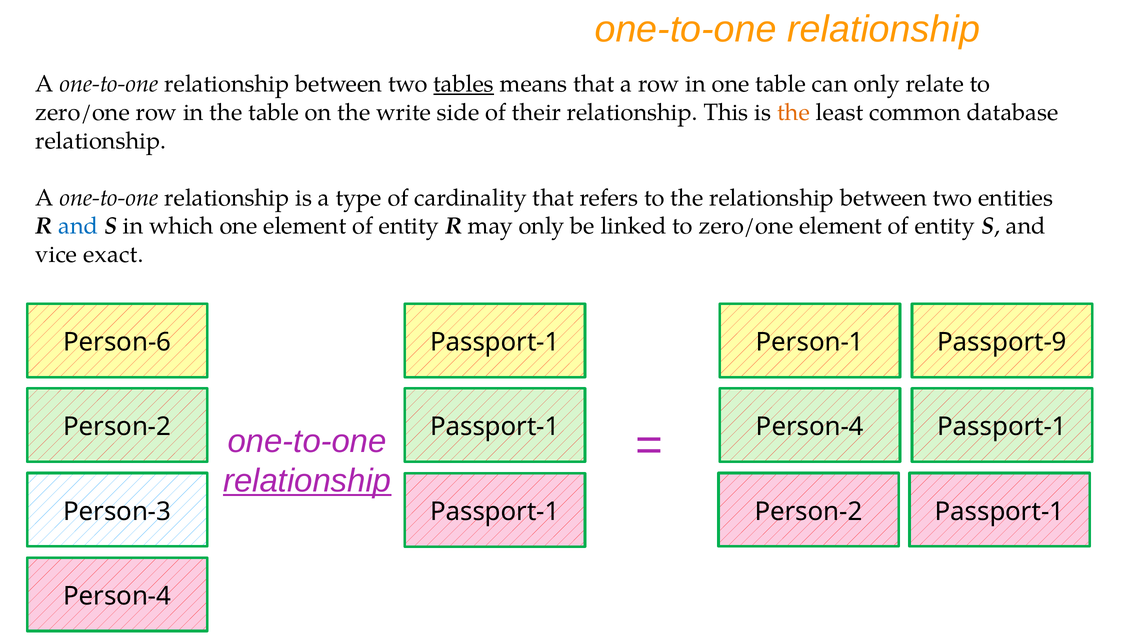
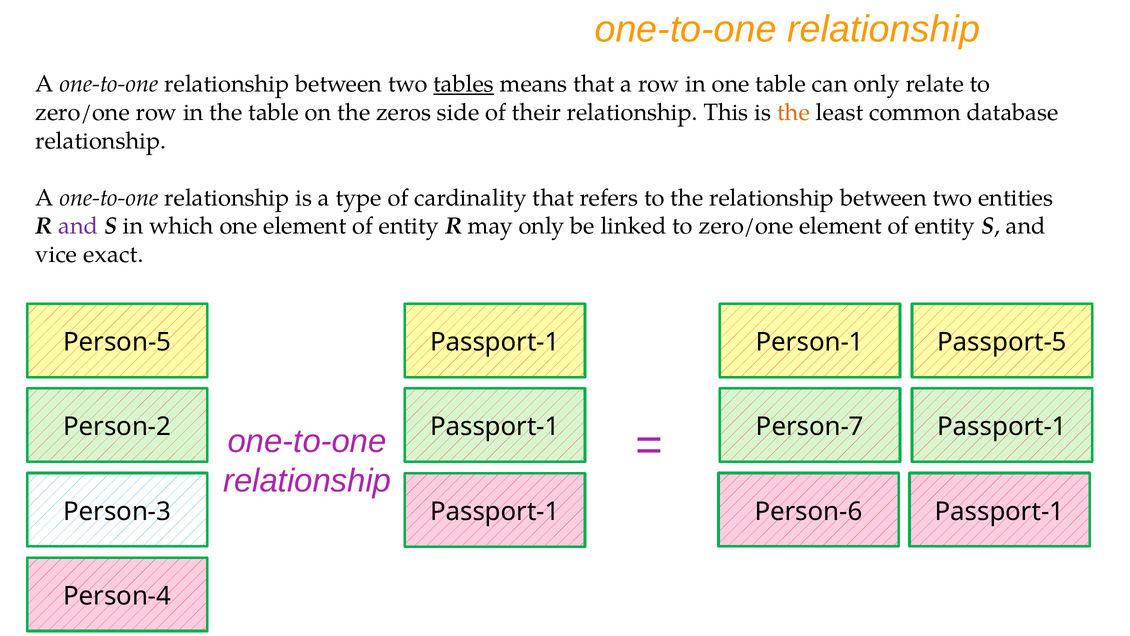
write: write -> zeros (404, 112)
and colour: blue -> purple (78, 226)
Person-6: Person-6 -> Person-5 (117, 342)
Passport-9: Passport-9 -> Passport-5 (1002, 342)
Person-4: Person-4 -> Person-7 (810, 427)
relationship underline: present -> none (307, 481)
Passport-1 Person-2: Person-2 -> Person-6 (809, 511)
